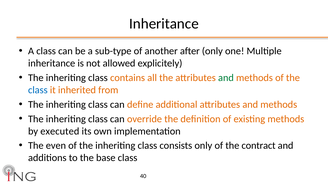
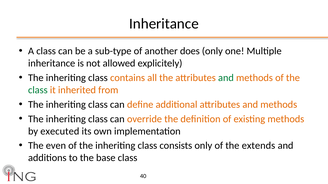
after: after -> does (190, 51)
class colour: blue -> green (38, 90)
contract: contract -> extends (258, 146)
